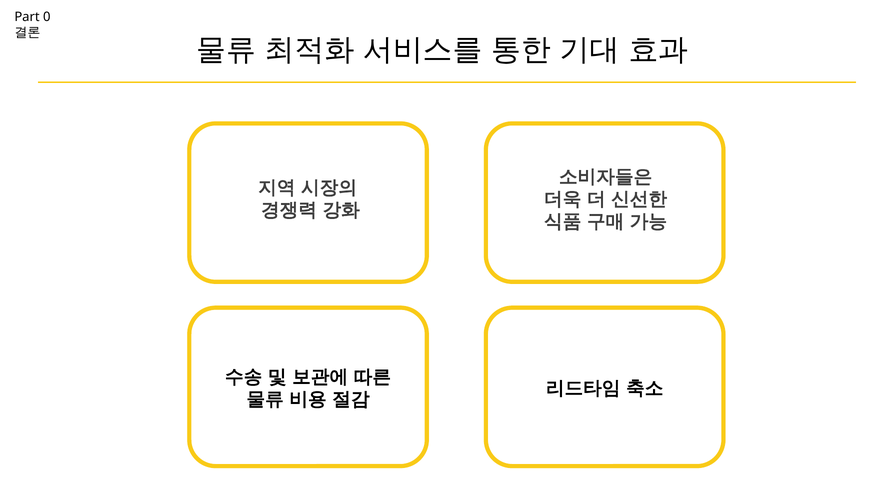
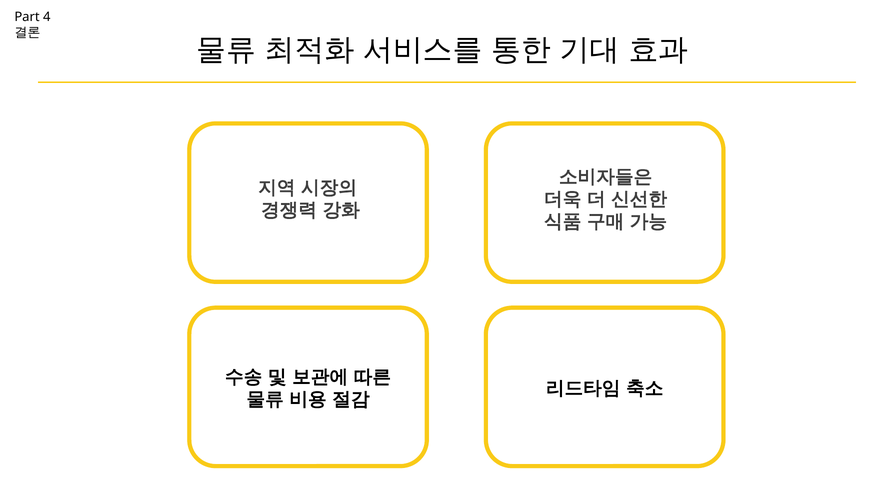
0: 0 -> 4 (47, 17)
